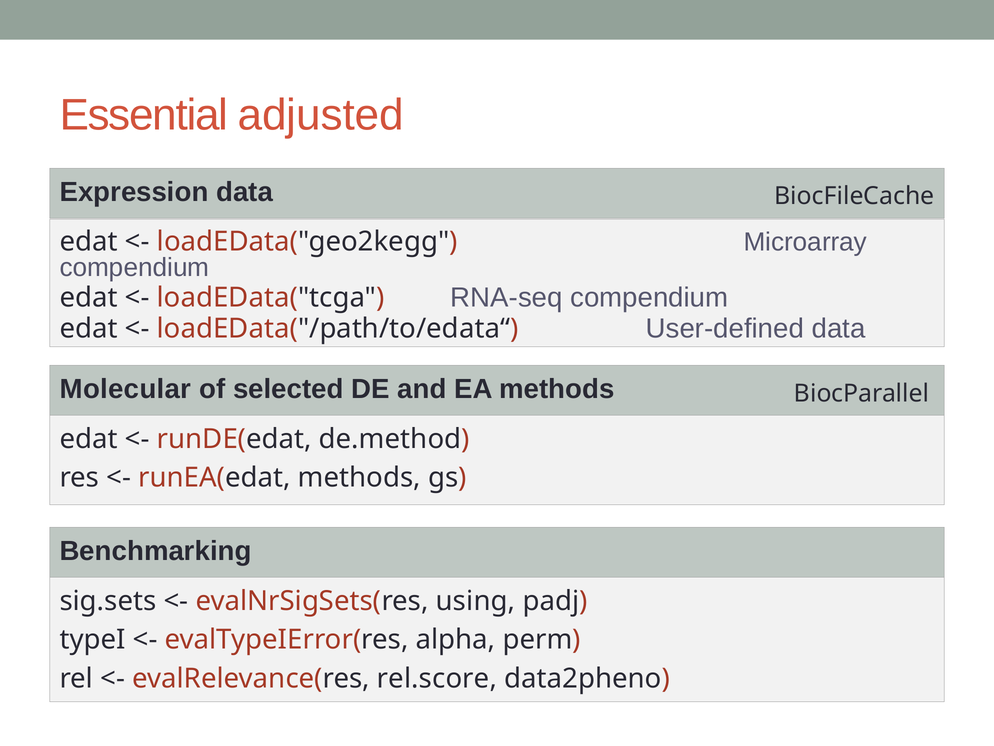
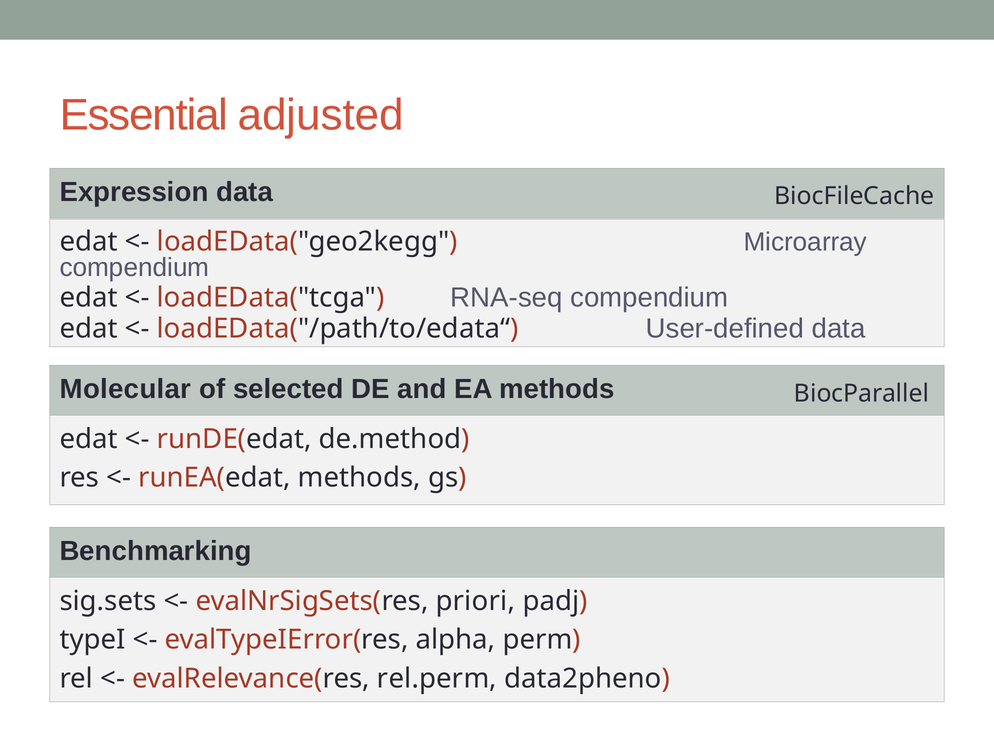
using: using -> priori (475, 601)
rel.score: rel.score -> rel.perm (437, 678)
